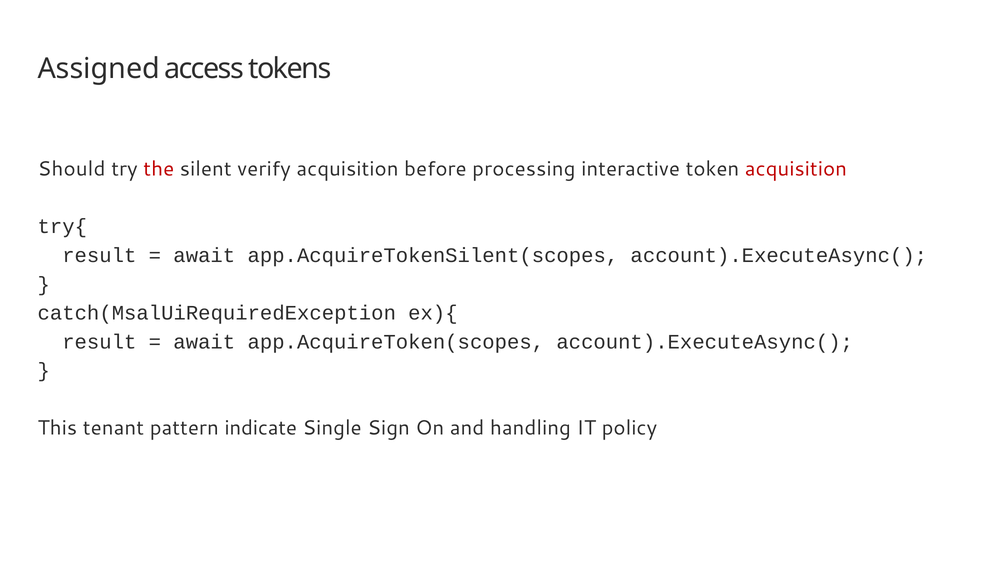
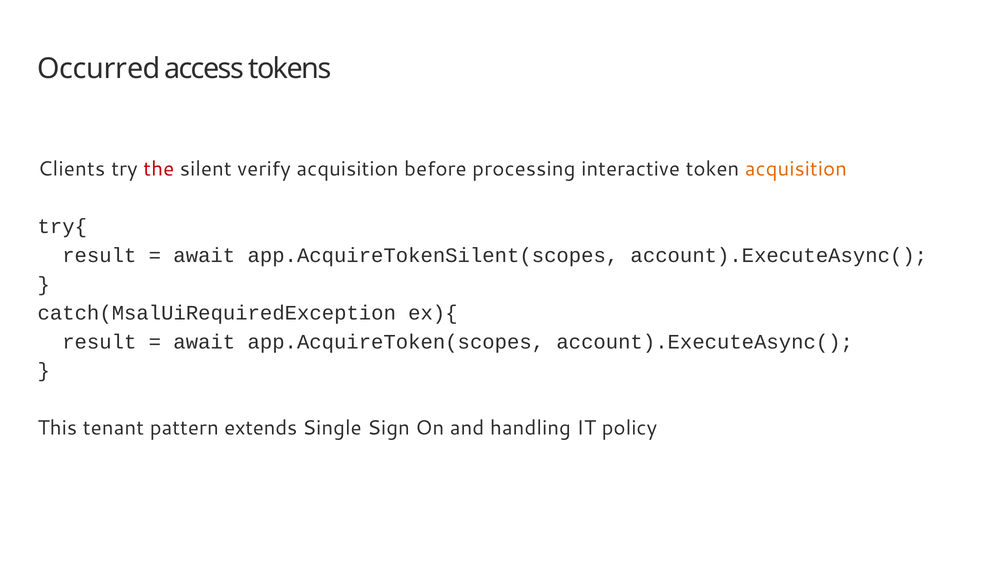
Assigned: Assigned -> Occurred (99, 69)
Should: Should -> Clients (72, 169)
acquisition colour: red -> orange (796, 169)
indicate: indicate -> extends (261, 428)
